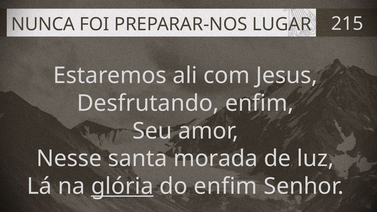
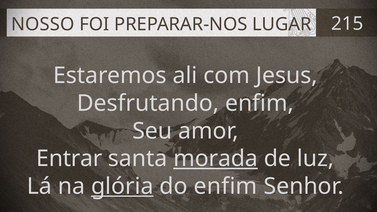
NUNCA: NUNCA -> NOSSO (43, 24)
Nesse: Nesse -> Entrar (69, 159)
morada underline: none -> present (216, 159)
